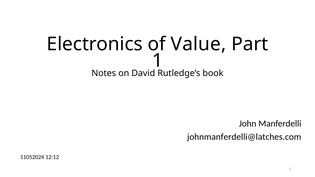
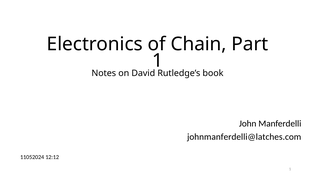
Value: Value -> Chain (199, 44)
